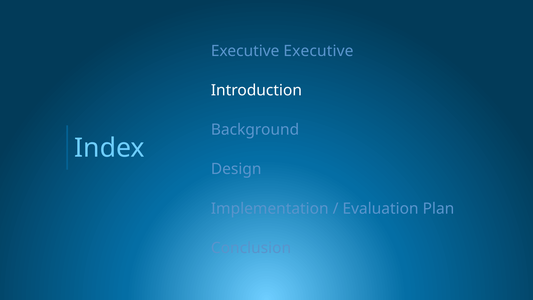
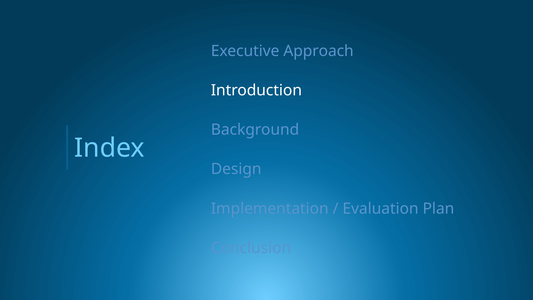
Executive Executive: Executive -> Approach (319, 51)
